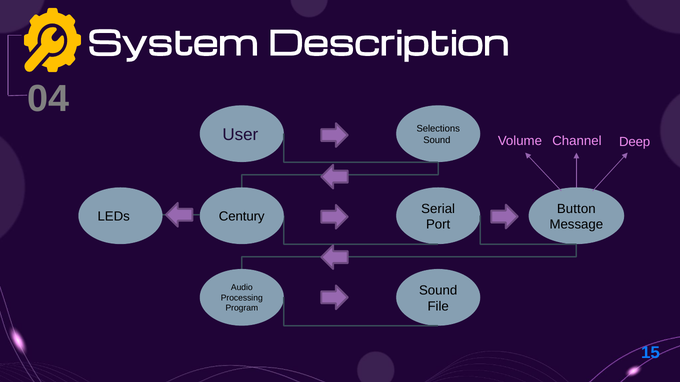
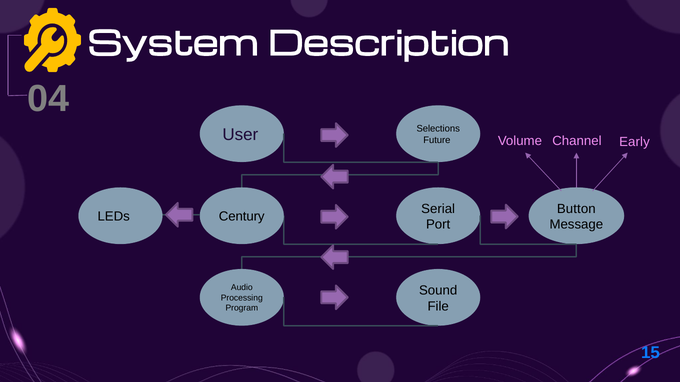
Deep: Deep -> Early (634, 142)
Sound: Sound -> Future (437, 140)
